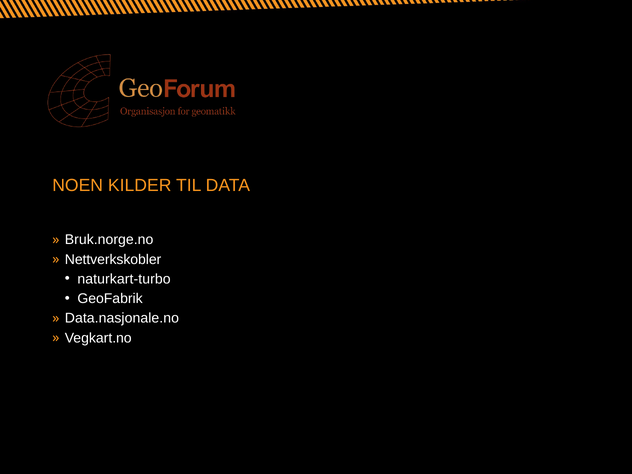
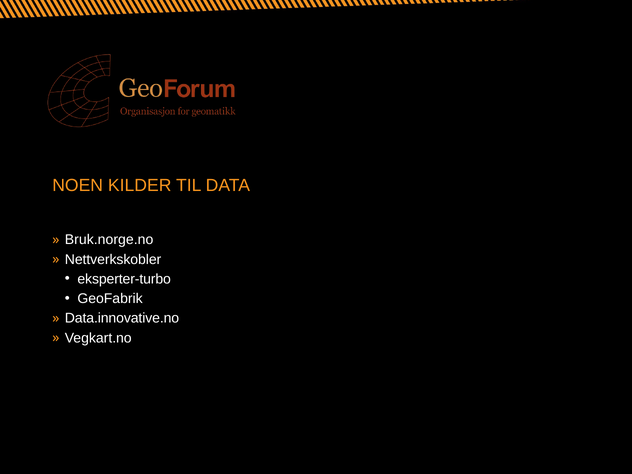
naturkart-turbo: naturkart-turbo -> eksperter-turbo (124, 279)
Data.nasjonale.no: Data.nasjonale.no -> Data.innovative.no (122, 318)
